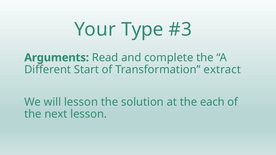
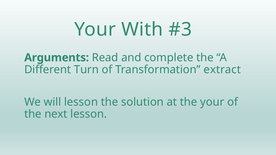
Type: Type -> With (142, 29)
Start: Start -> Turn (86, 70)
the each: each -> your (212, 102)
